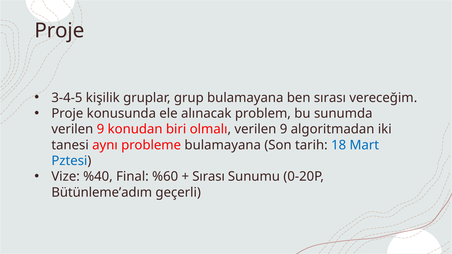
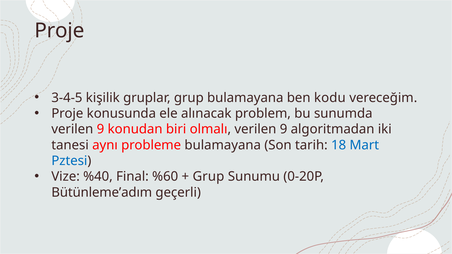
ben sırası: sırası -> kodu (330, 98)
Sırası: Sırası -> Grup (208, 177)
